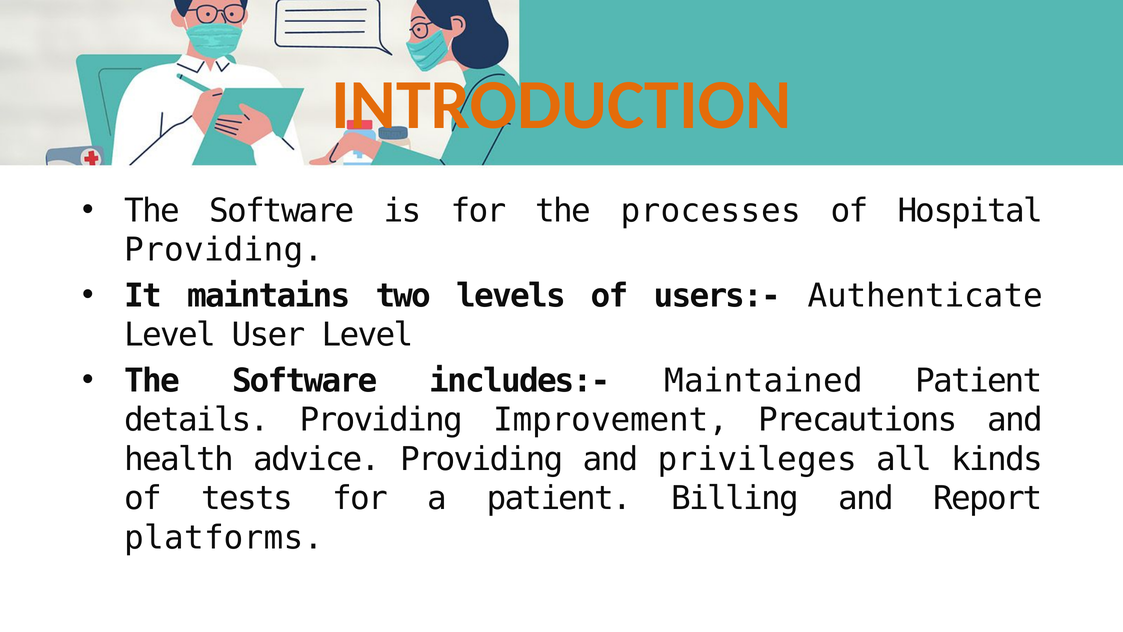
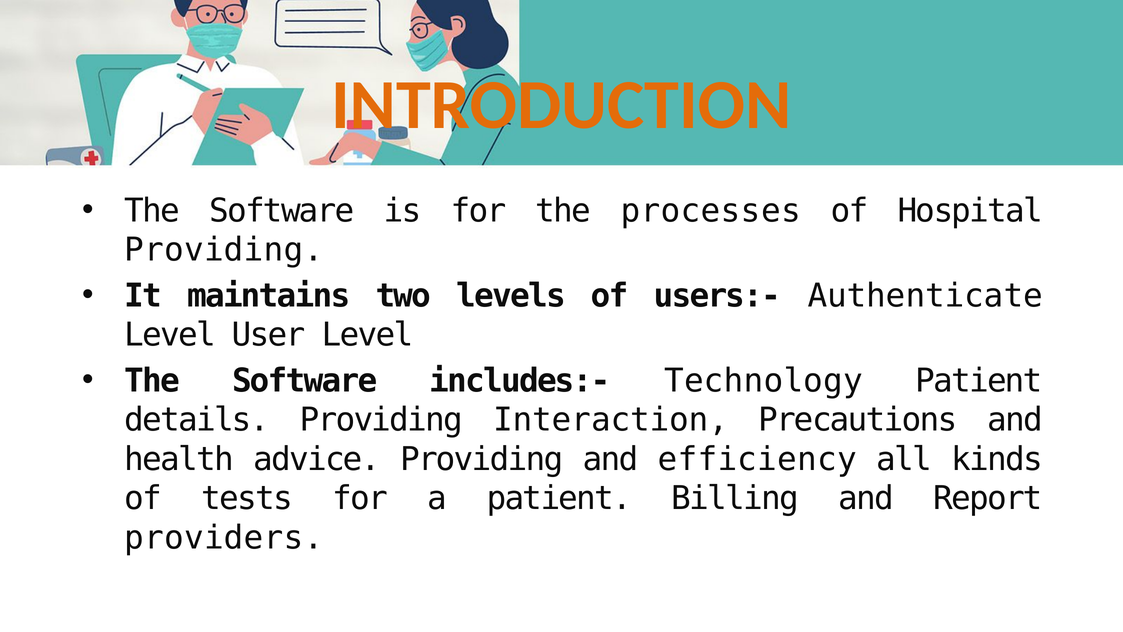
Maintained: Maintained -> Technology (764, 381)
Improvement: Improvement -> Interaction (611, 420)
privileges: privileges -> efficiency (757, 459)
platforms: platforms -> providers (224, 538)
